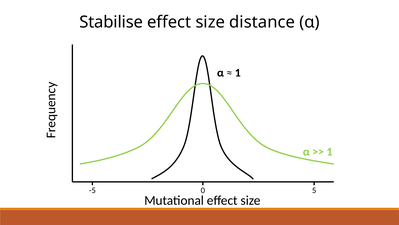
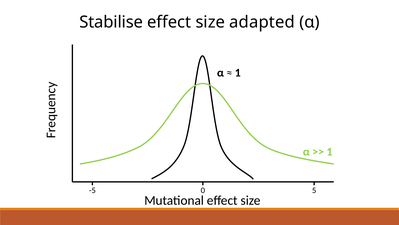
distance: distance -> adapted (262, 22)
